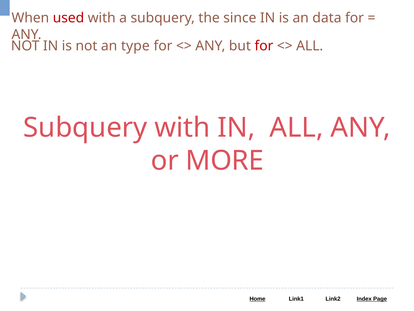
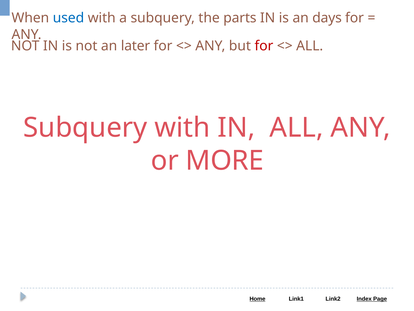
used colour: red -> blue (68, 18)
since: since -> parts (240, 18)
data: data -> days (327, 18)
type: type -> later (135, 46)
